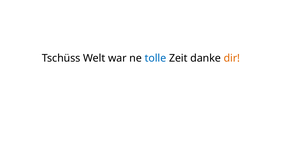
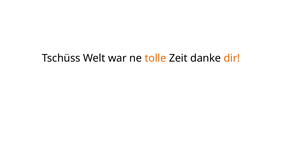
tolle colour: blue -> orange (155, 58)
